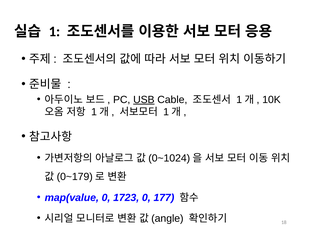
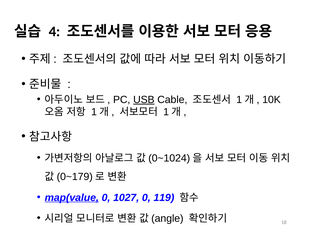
1: 1 -> 4 (54, 31)
map(value underline: none -> present (72, 198)
1723: 1723 -> 1027 (126, 198)
177: 177 -> 119 (164, 198)
